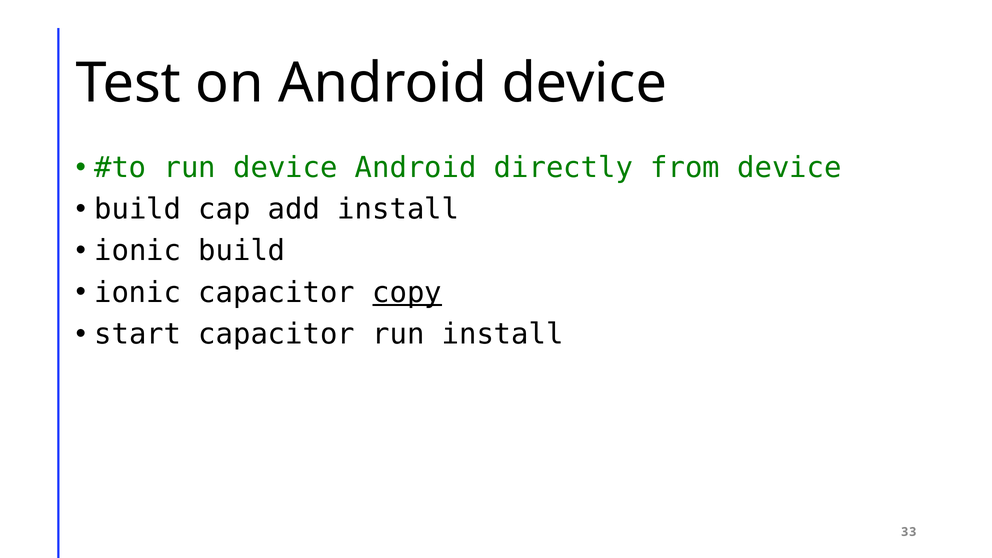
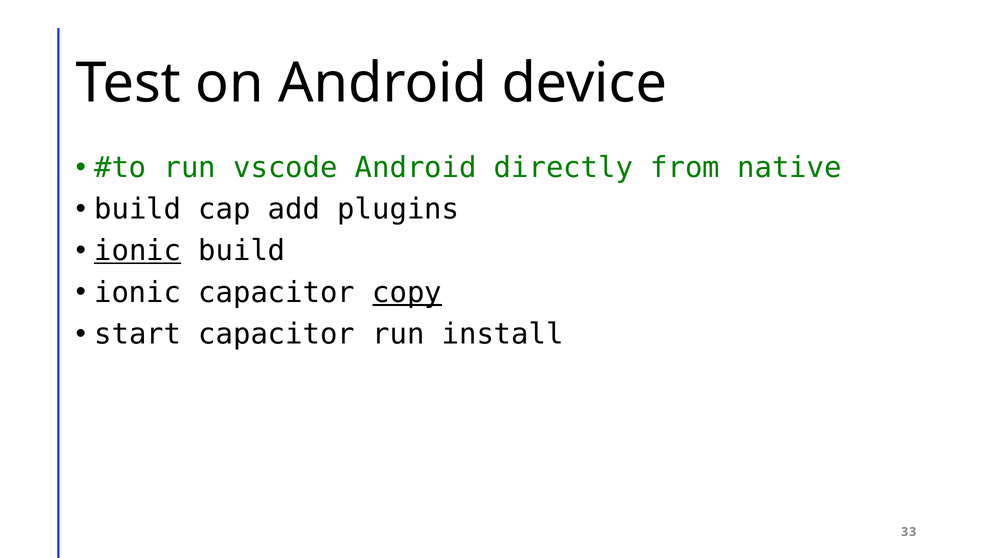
run device: device -> vscode (285, 168)
from device: device -> native (789, 168)
add install: install -> plugins (398, 209)
ionic underline: none -> present (138, 251)
